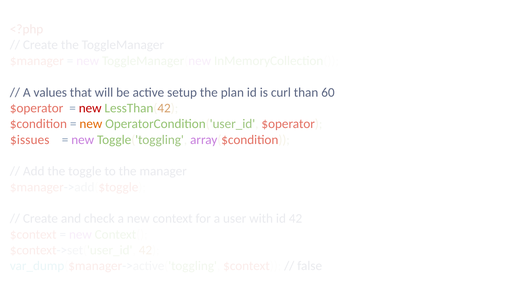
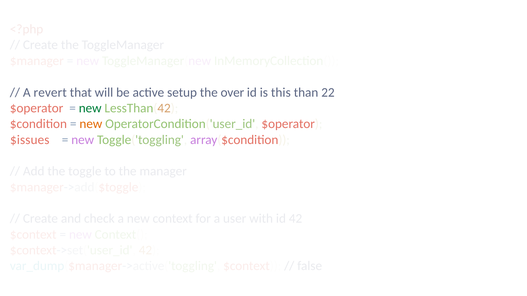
values: values -> revert (50, 92)
plan: plan -> over (232, 92)
curl: curl -> this (281, 92)
60: 60 -> 22 (328, 92)
new colour: red -> green (90, 108)
